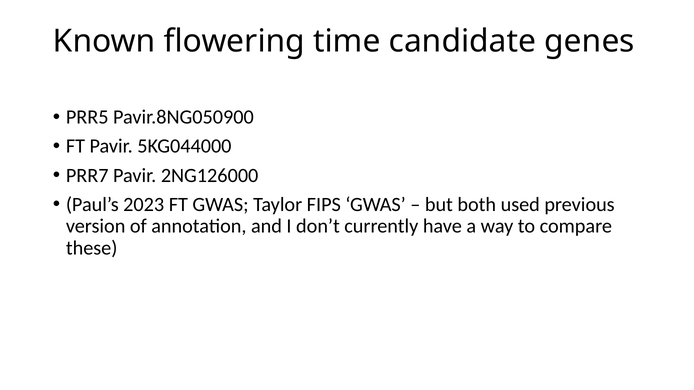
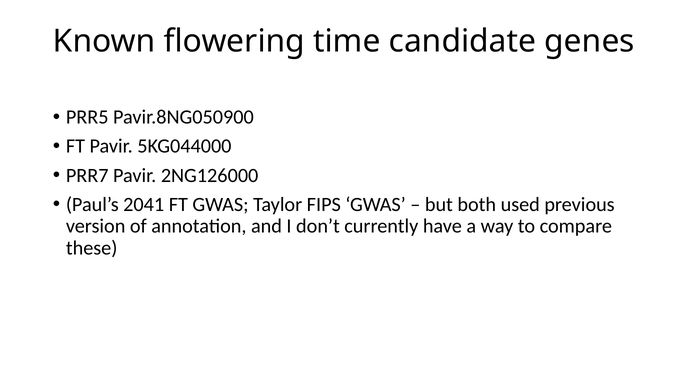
2023: 2023 -> 2041 (144, 205)
